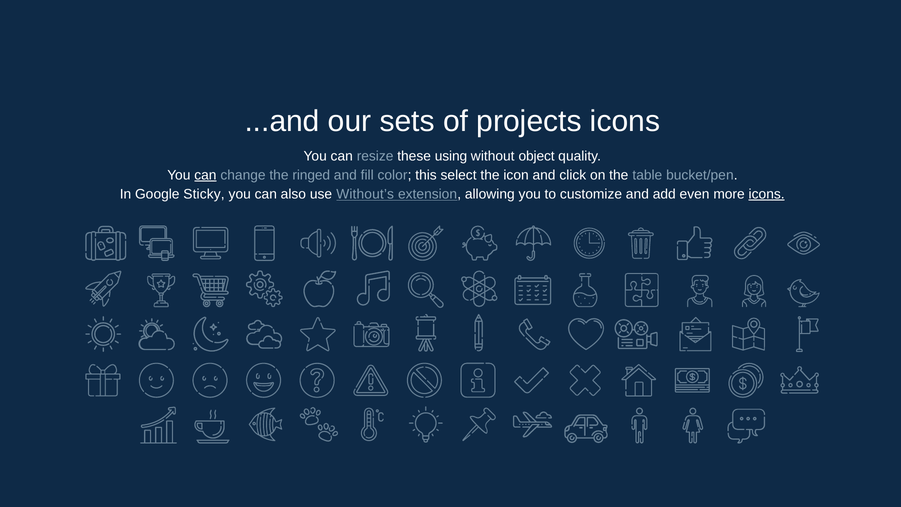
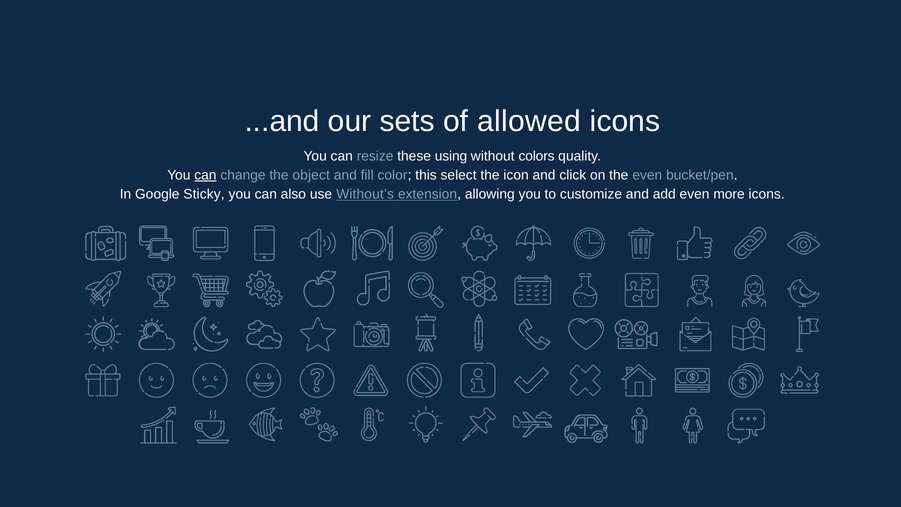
projects: projects -> allowed (529, 121)
object: object -> colors (537, 156)
ringed: ringed -> object (311, 175)
the table: table -> even (647, 175)
icons underline: present -> none (767, 194)
